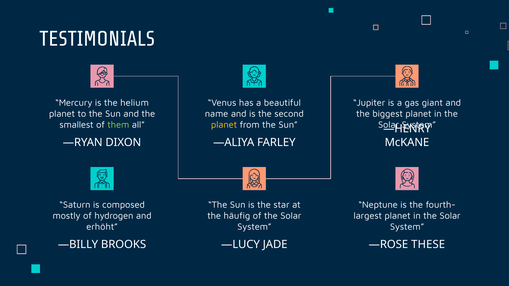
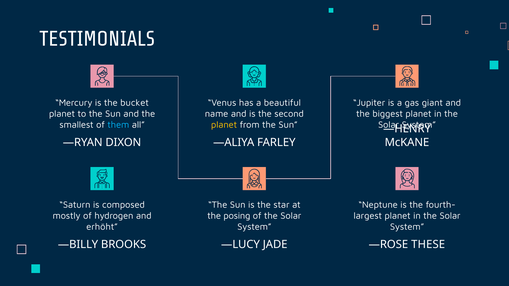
helium: helium -> bucket (135, 103)
them colour: light green -> light blue (118, 125)
häufig: häufig -> posing (237, 216)
